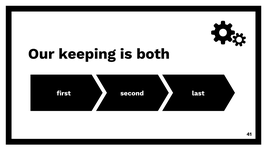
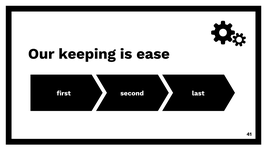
both: both -> ease (153, 54)
